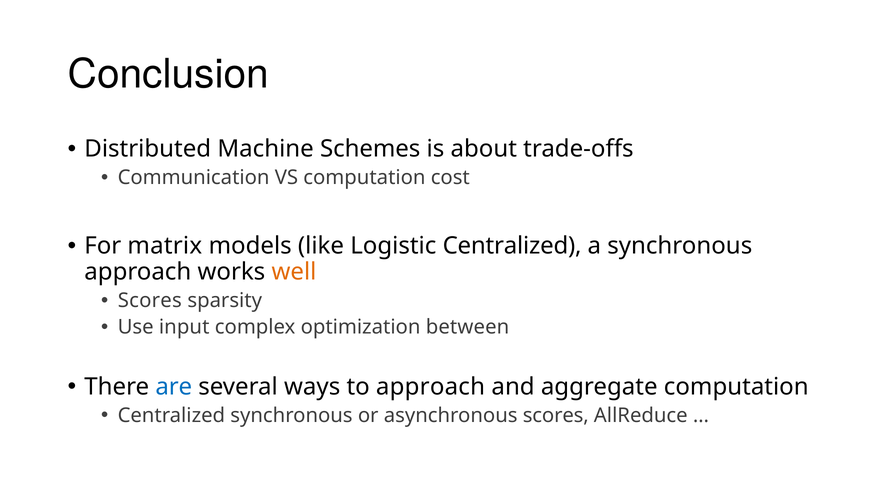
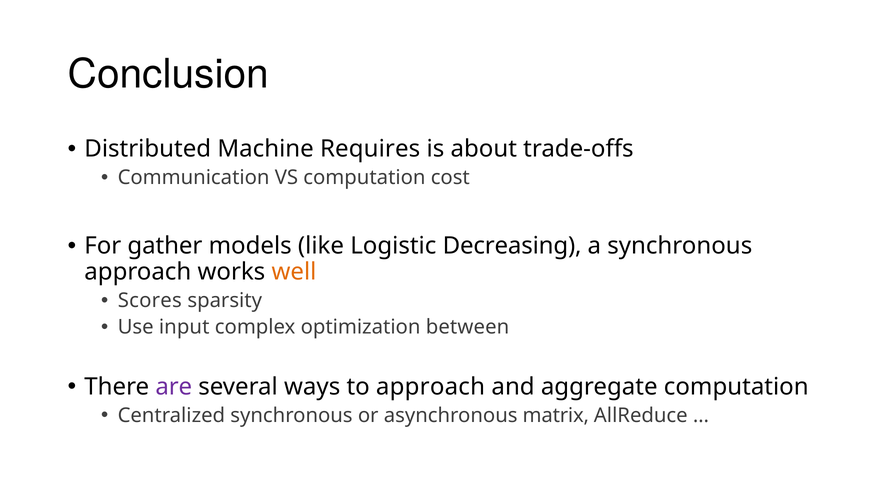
Schemes: Schemes -> Requires (370, 149)
matrix: matrix -> gather (165, 246)
Logistic Centralized: Centralized -> Decreasing (512, 246)
are colour: blue -> purple (174, 387)
asynchronous scores: scores -> matrix (556, 416)
